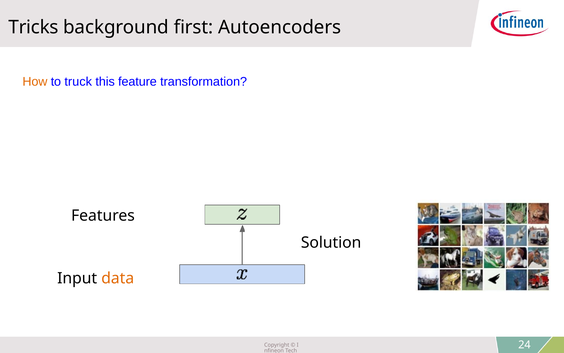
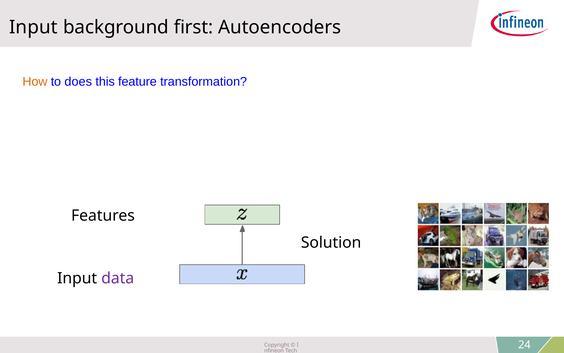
Tricks: Tricks -> Input (33, 27)
truck: truck -> does (78, 81)
data colour: orange -> purple (118, 278)
